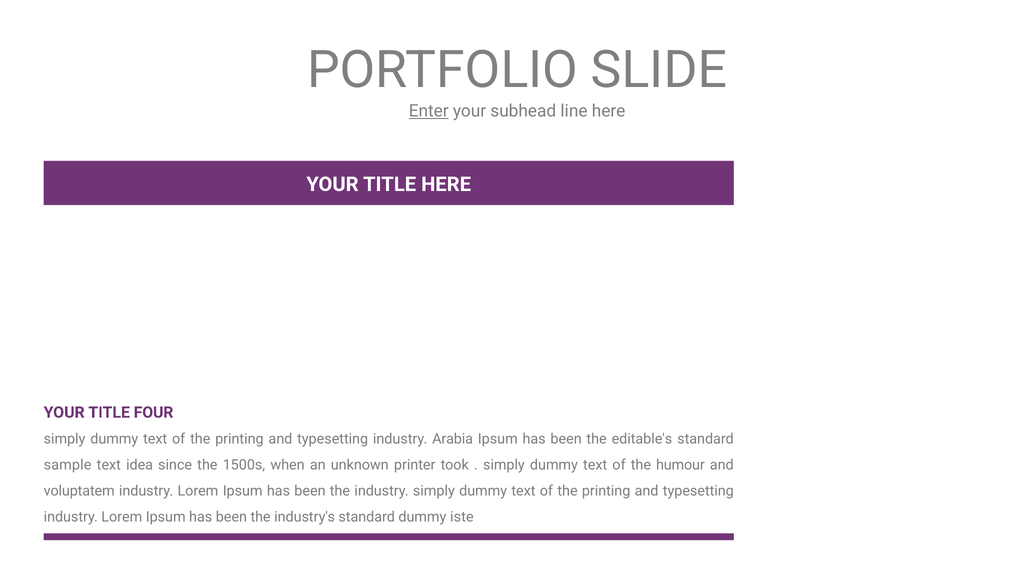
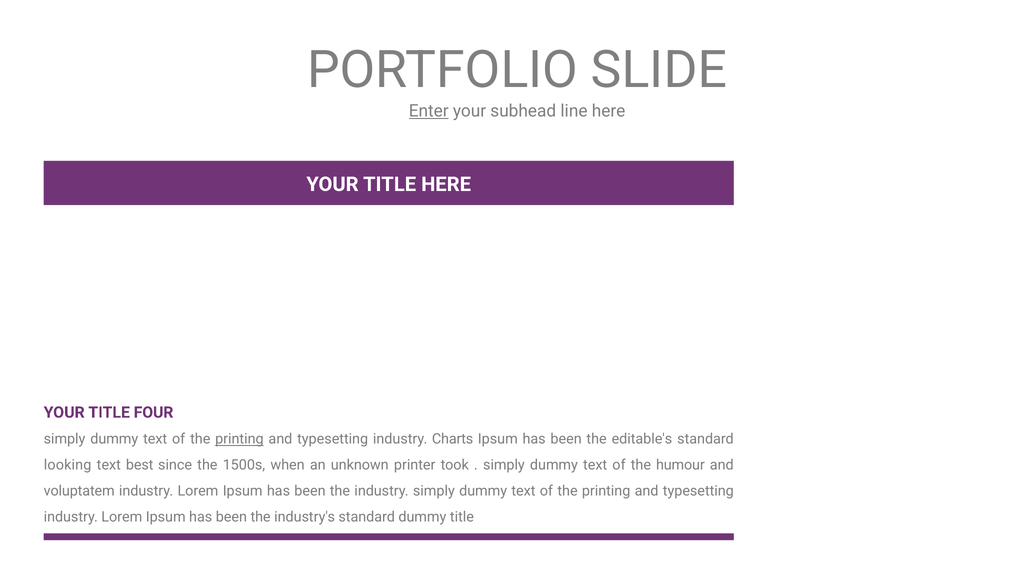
printing underline: none -> present (239, 439)
Arabia: Arabia -> Charts (453, 439)
sample: sample -> looking (68, 465)
idea: idea -> best (140, 465)
dummy iste: iste -> title (462, 517)
